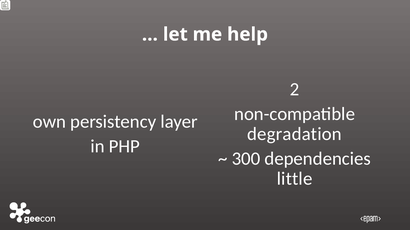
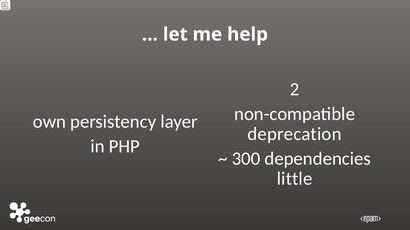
degradation: degradation -> deprecation (295, 134)
